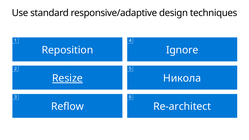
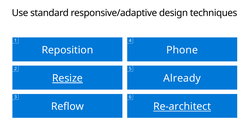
Ignore: Ignore -> Phone (182, 50)
Никола: Никола -> Already (182, 78)
Re-architect underline: none -> present (182, 107)
